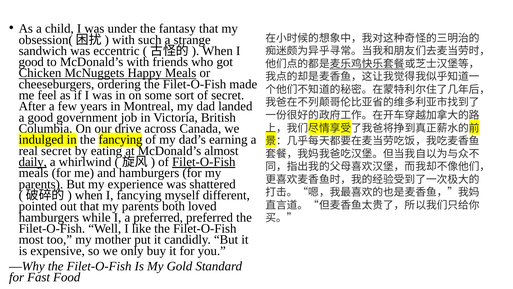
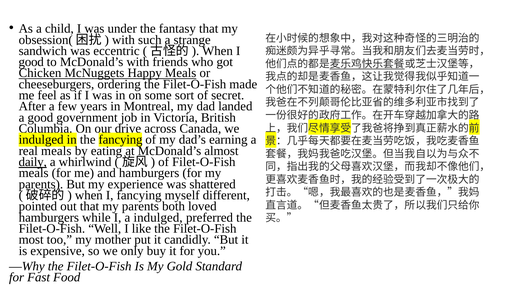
real secret: secret -> meals (56, 151)
Filet-O-Fish underline: present -> none (204, 162)
a preferred: preferred -> indulged (158, 217)
